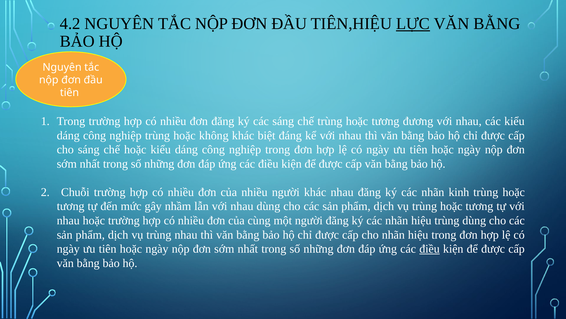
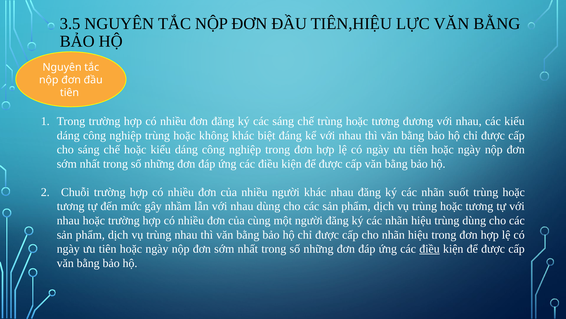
4.2: 4.2 -> 3.5 (70, 24)
LỰC underline: present -> none (413, 24)
kinh: kinh -> suốt (459, 192)
